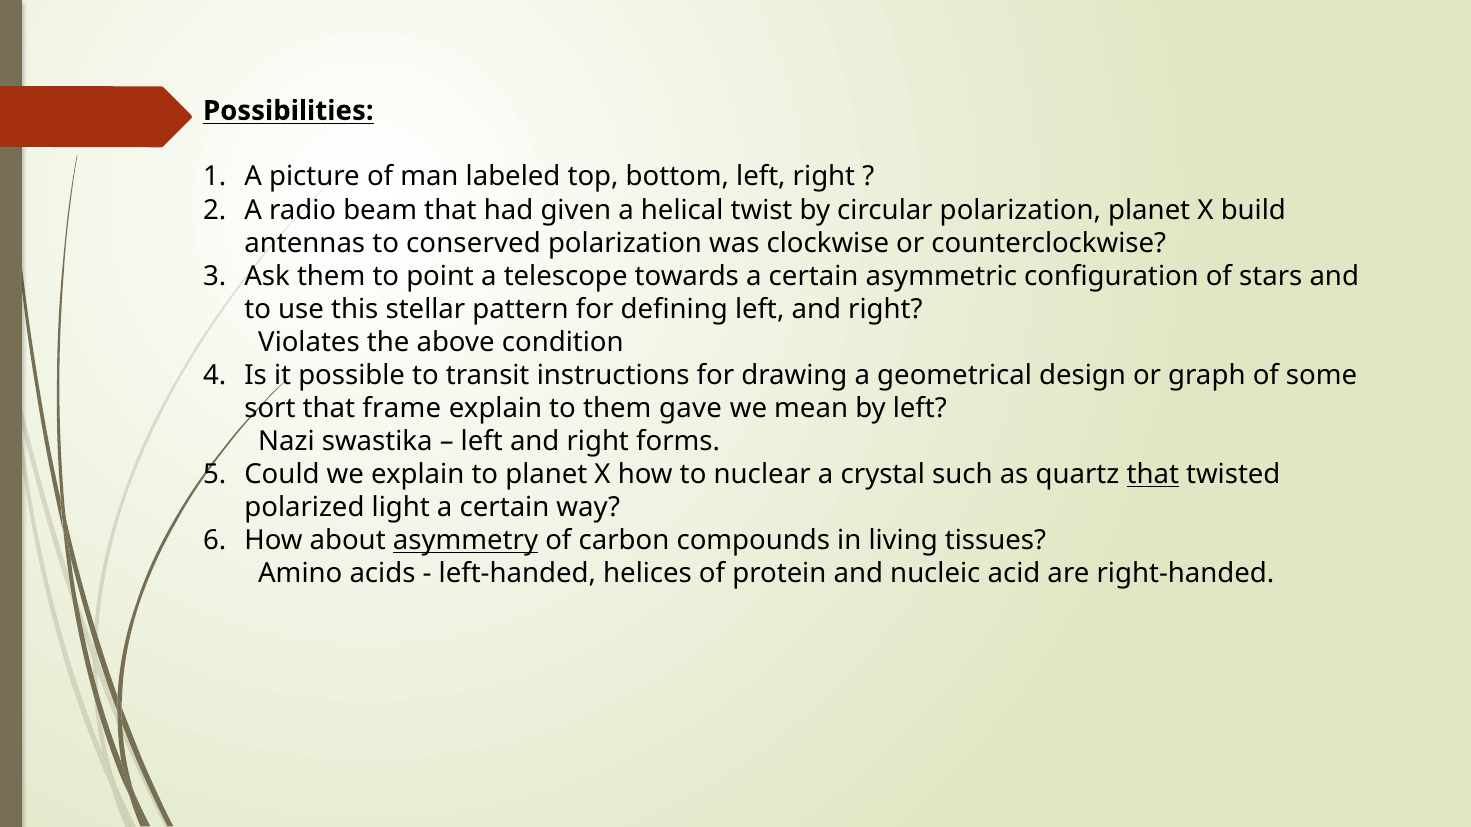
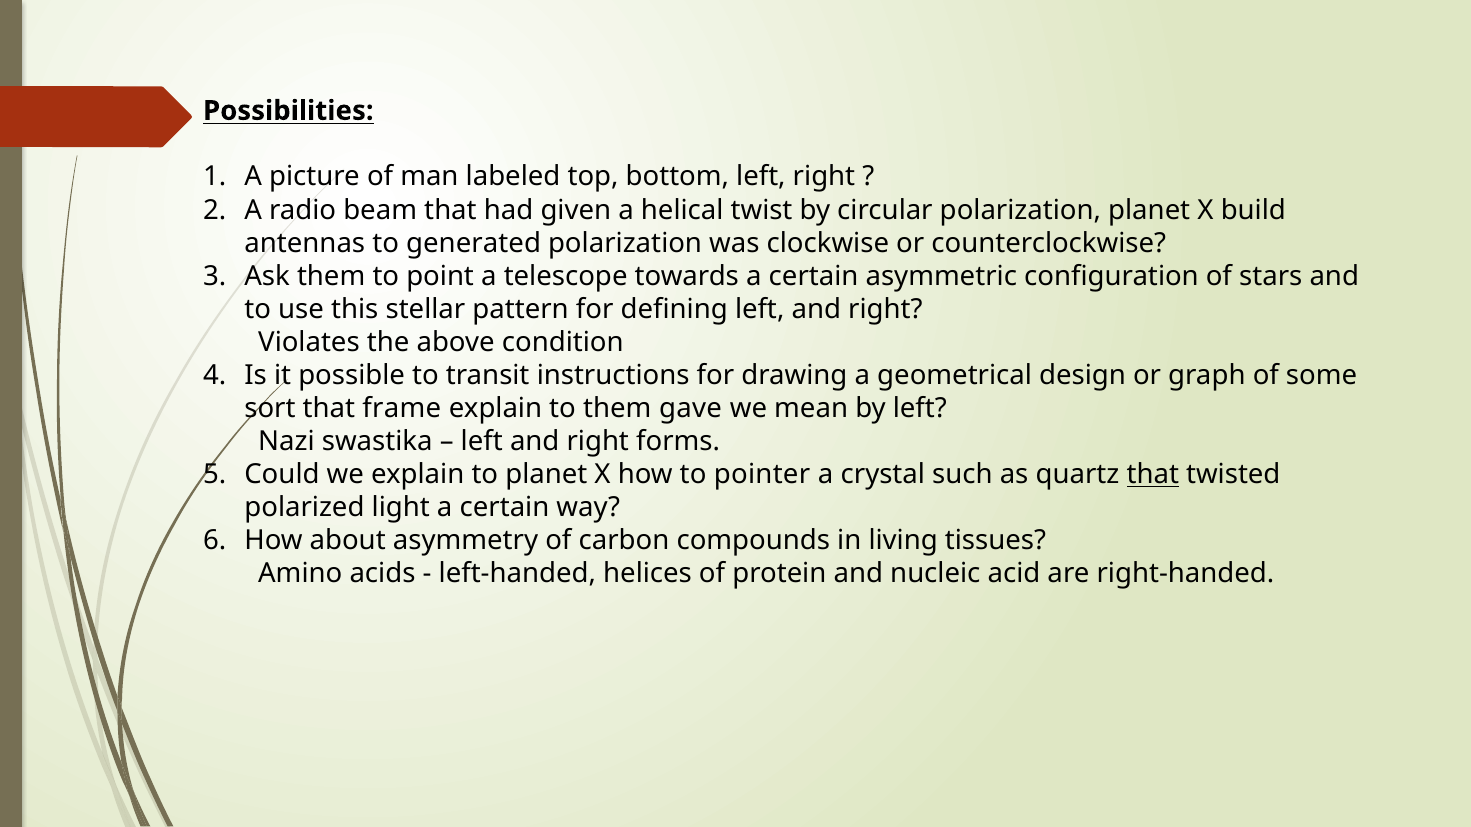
conserved: conserved -> generated (474, 243)
nuclear: nuclear -> pointer (762, 475)
asymmetry underline: present -> none (466, 541)
